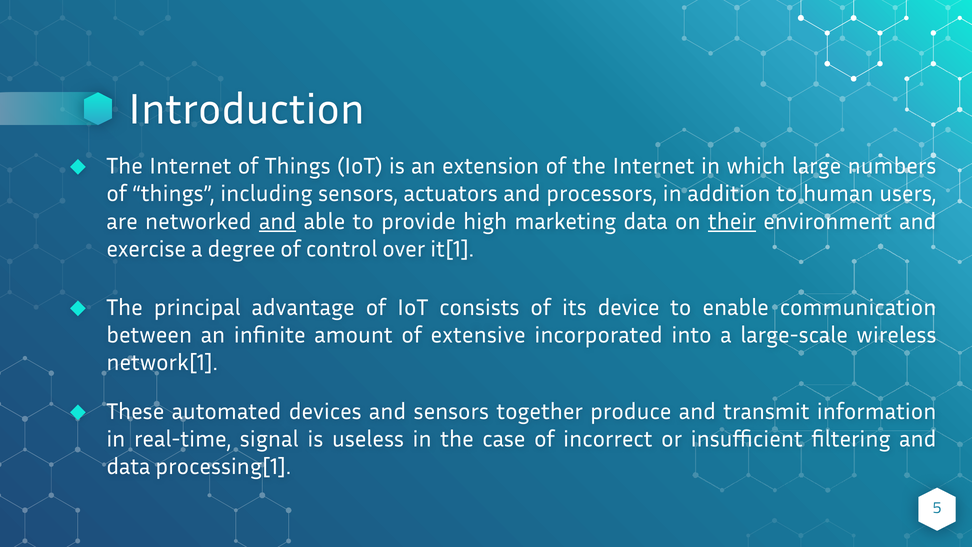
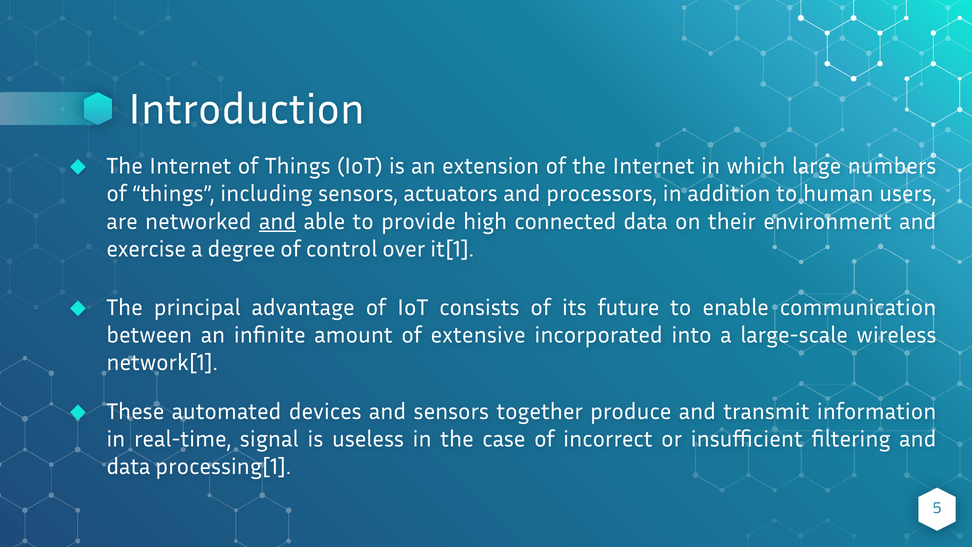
marketing: marketing -> connected (565, 221)
their underline: present -> none (732, 221)
device: device -> future (629, 307)
